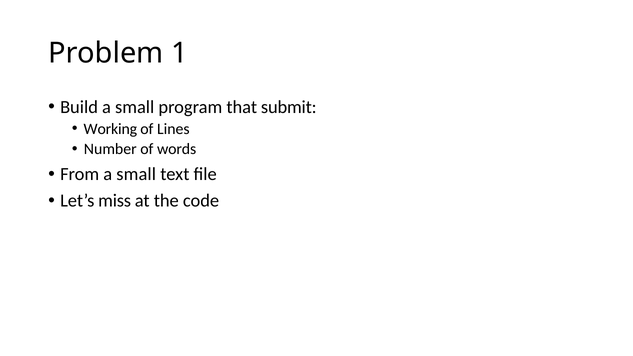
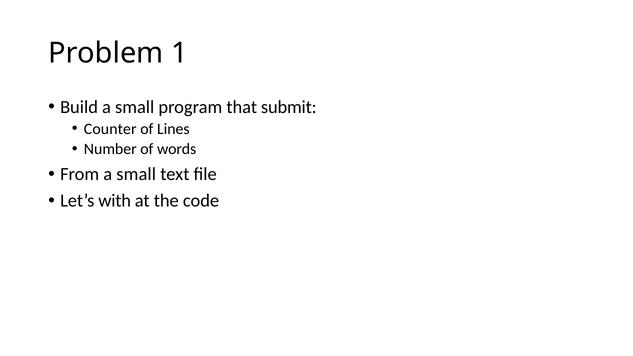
Working: Working -> Counter (110, 129)
miss: miss -> with (115, 201)
